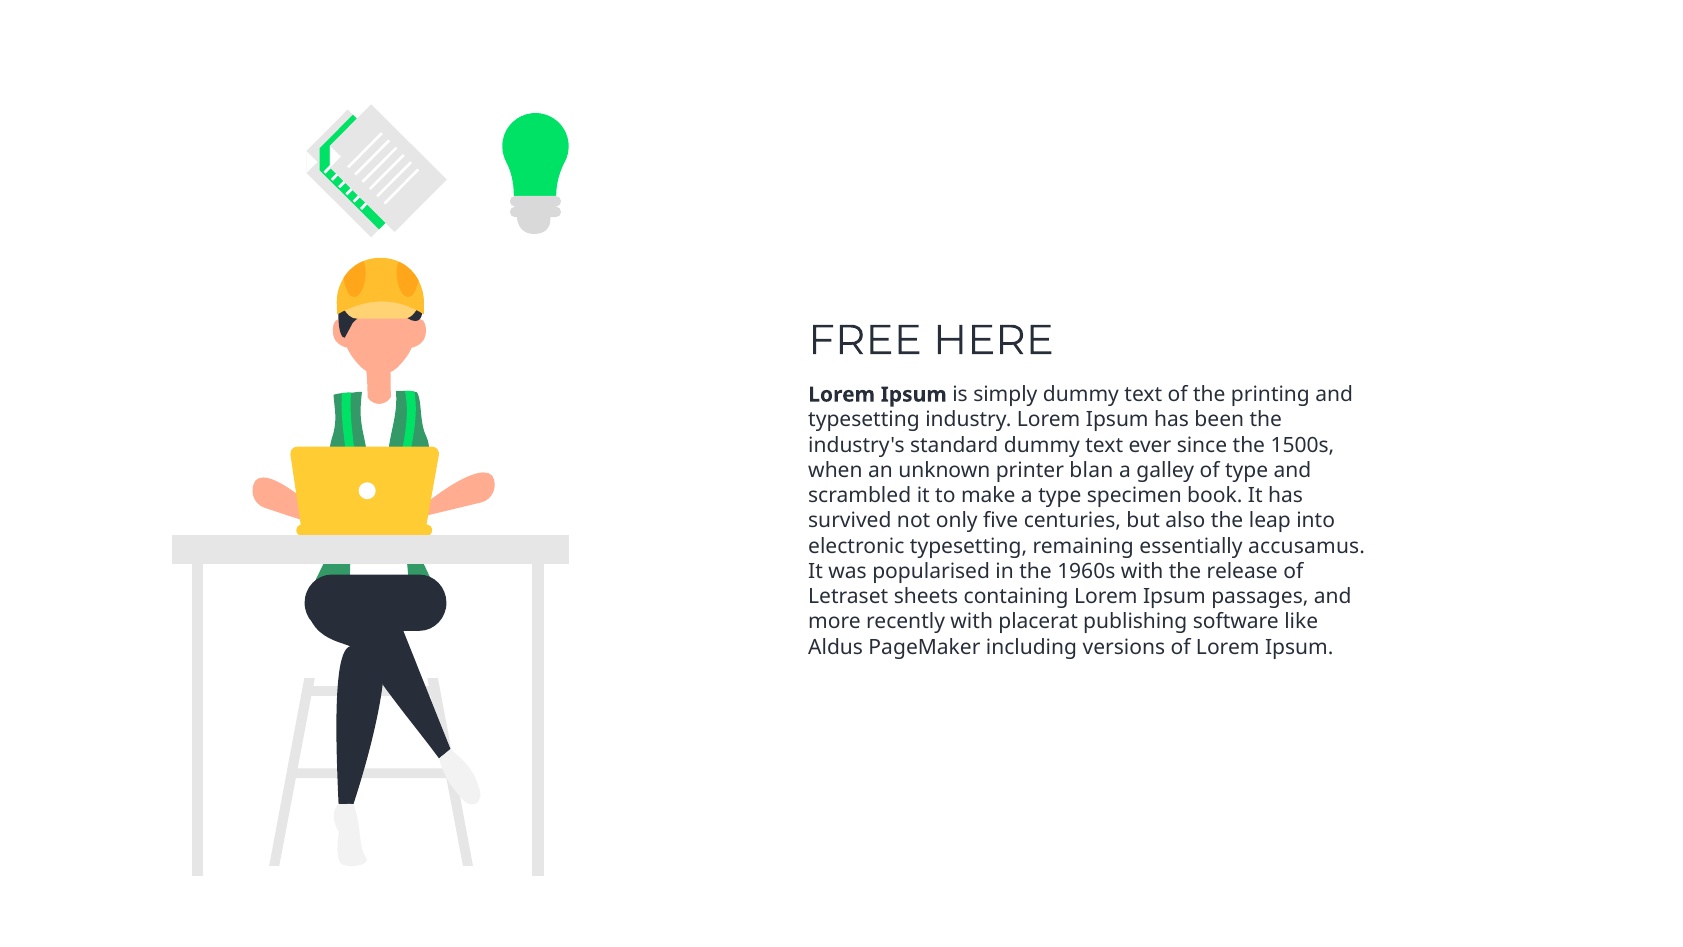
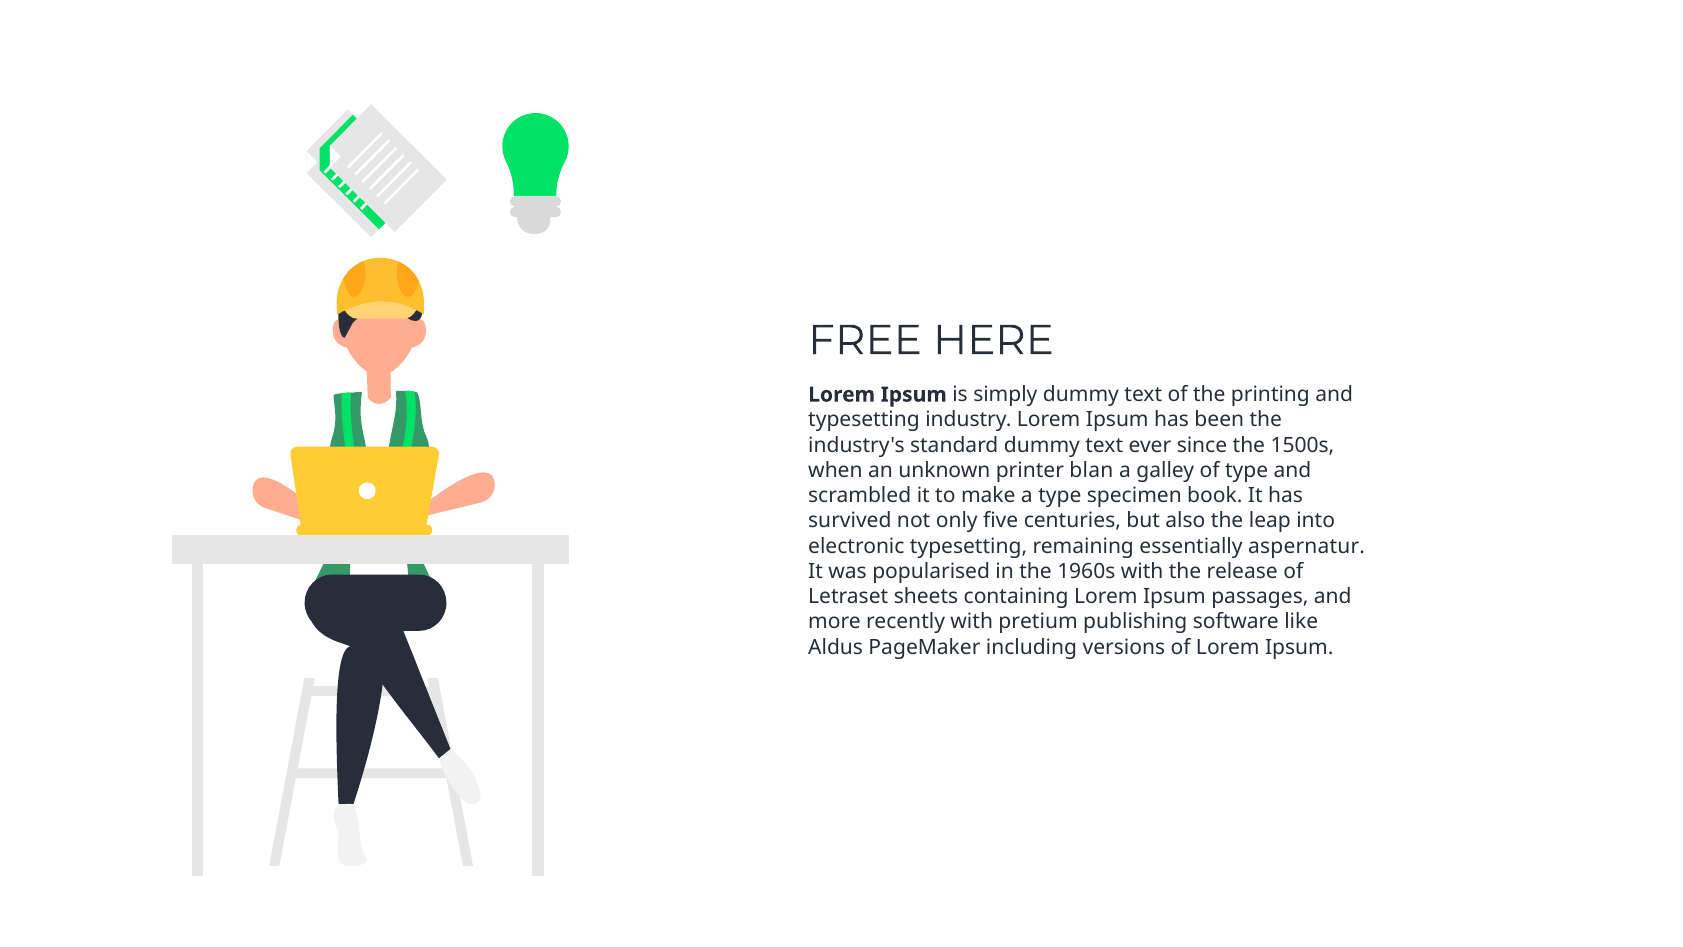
accusamus: accusamus -> aspernatur (1307, 546)
placerat: placerat -> pretium (1038, 622)
